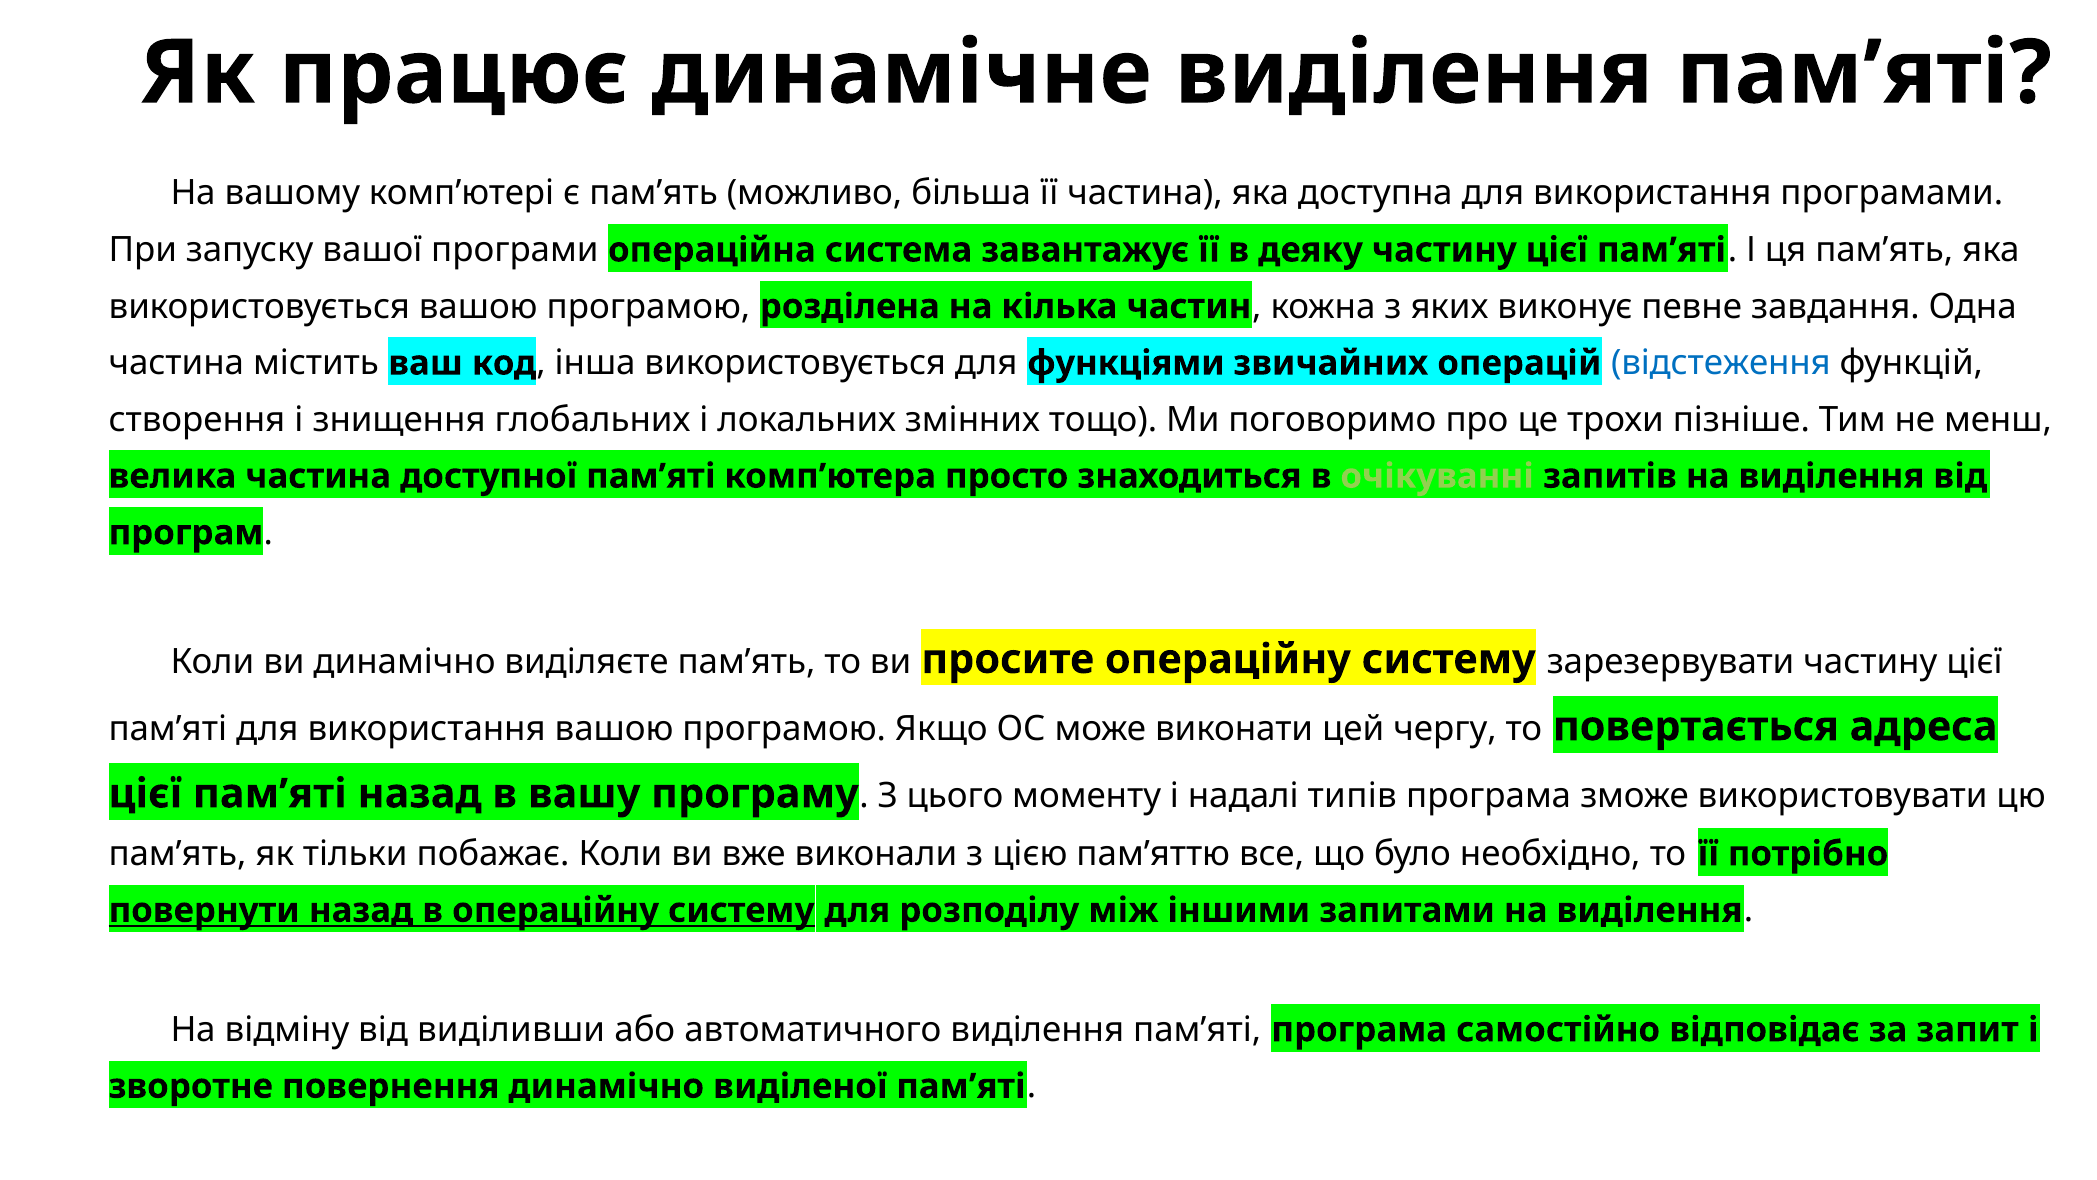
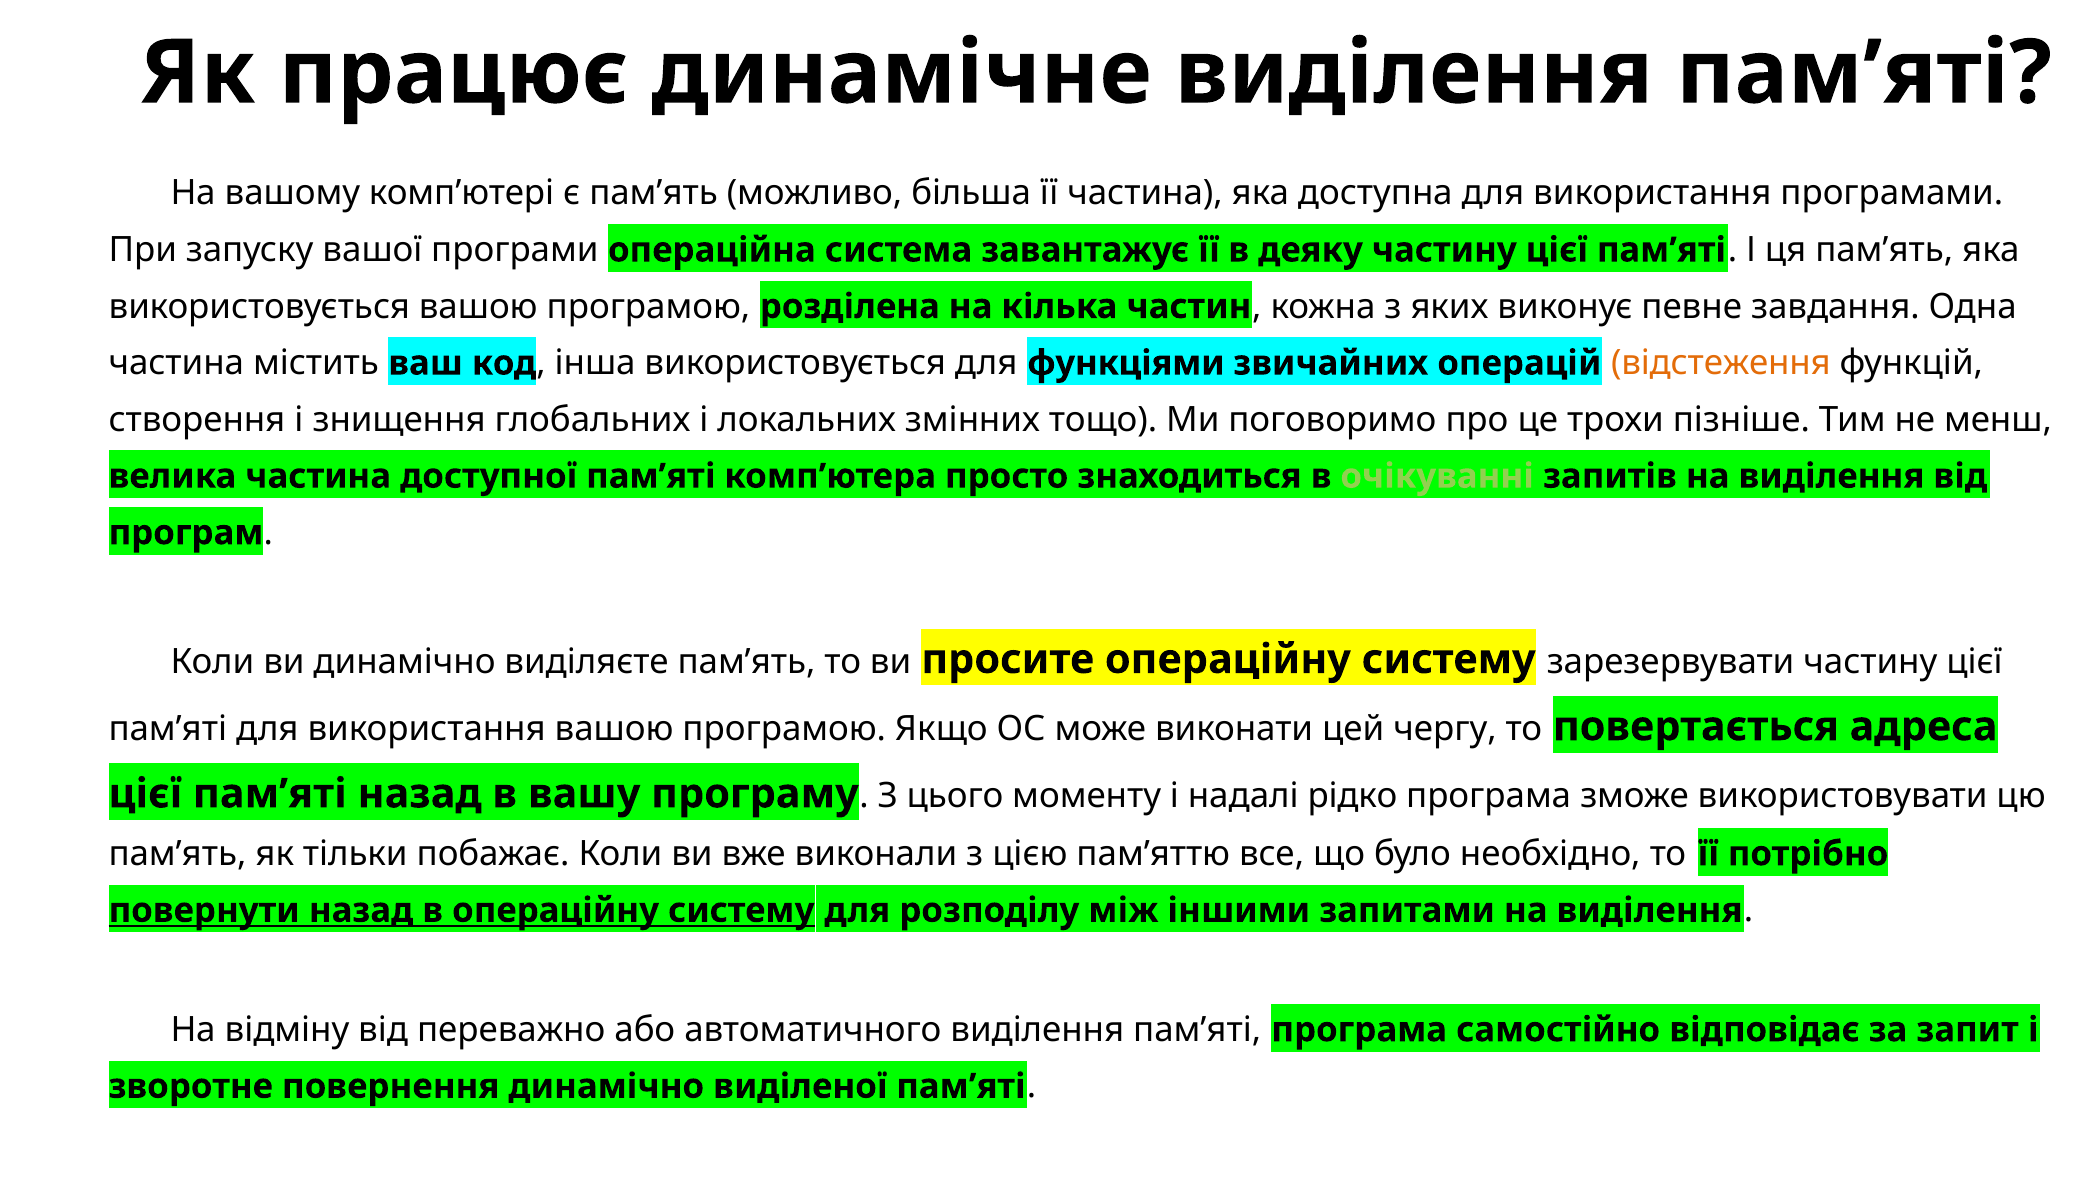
відстеження colour: blue -> orange (1721, 363)
типів: типів -> рідко (1353, 796)
виділивши: виділивши -> переважно (511, 1029)
